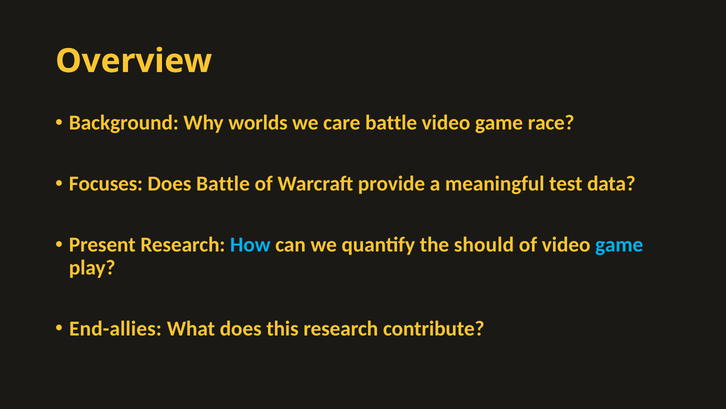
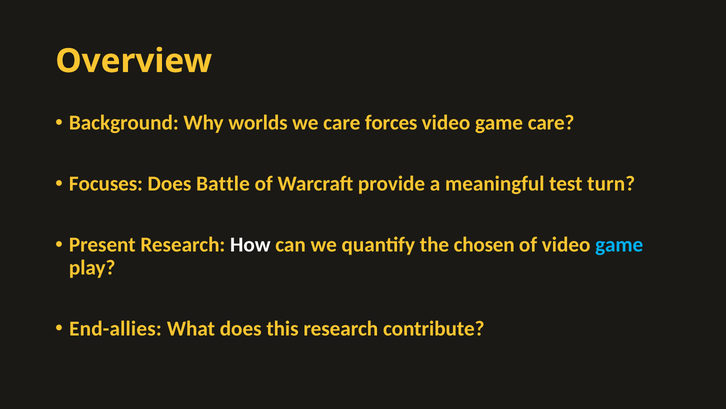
care battle: battle -> forces (391, 123)
game race: race -> care (551, 123)
data: data -> turn (611, 184)
How colour: light blue -> white (250, 245)
should: should -> chosen (484, 245)
